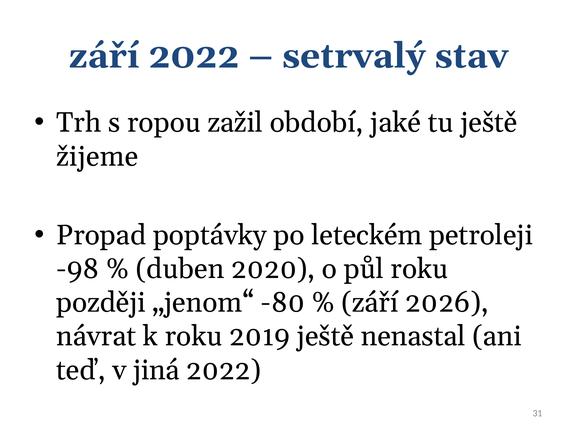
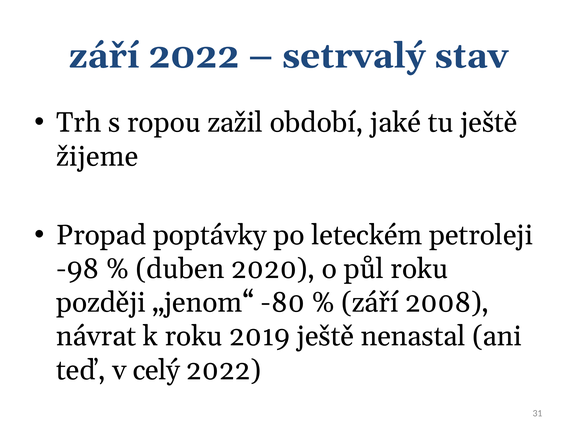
2026: 2026 -> 2008 (447, 303)
jiná: jiná -> celý (156, 370)
